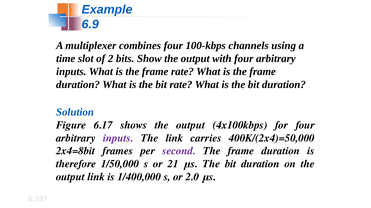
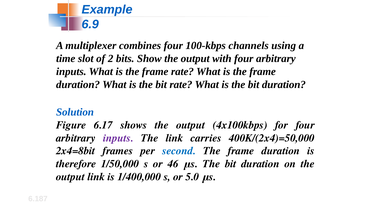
second colour: purple -> blue (179, 151)
21: 21 -> 46 (173, 164)
2.0: 2.0 -> 5.0 (192, 177)
